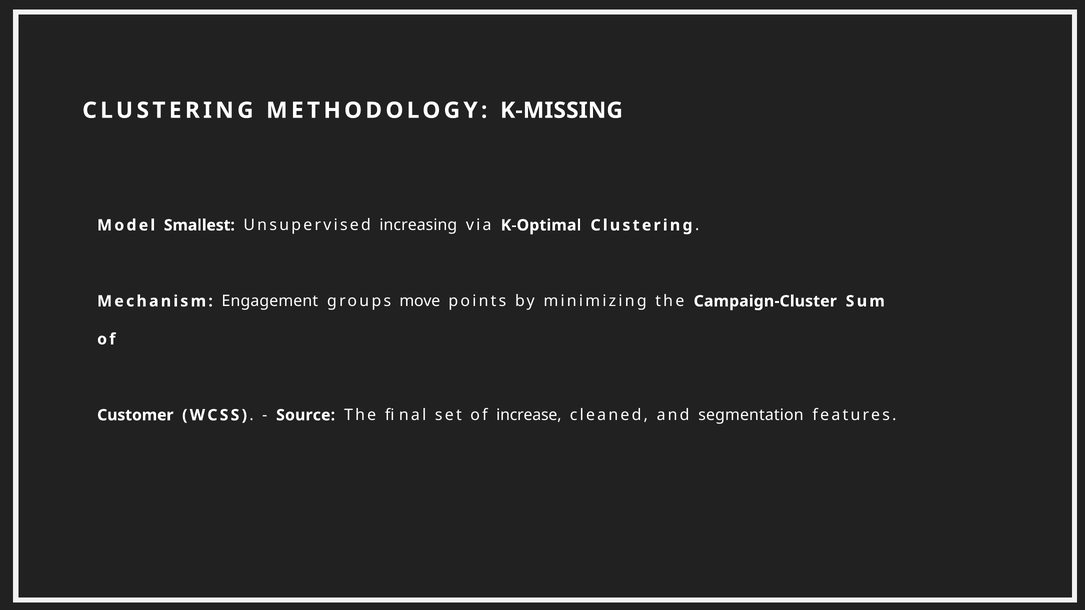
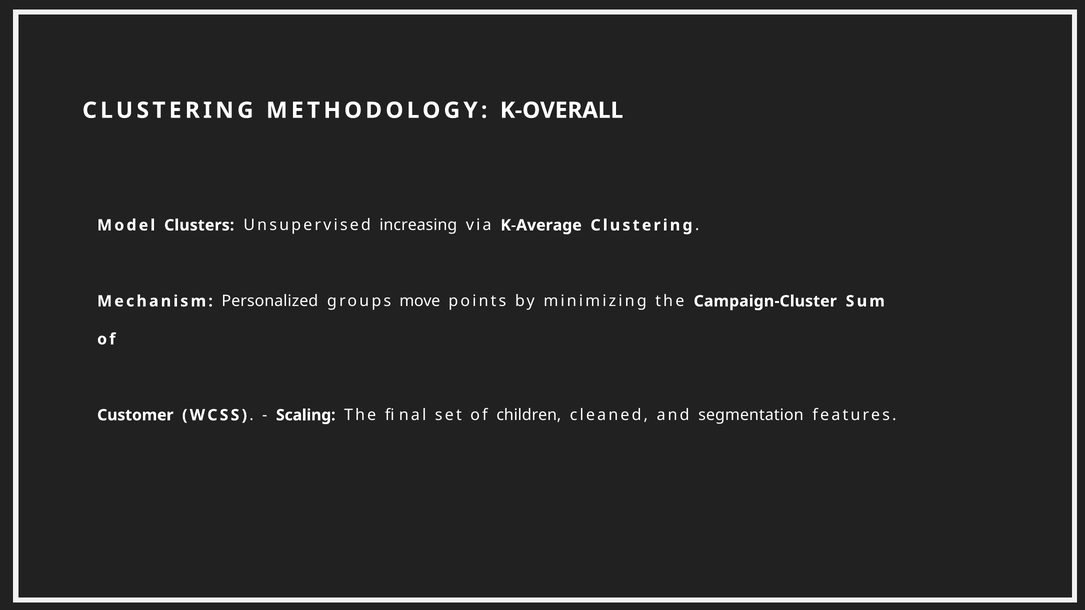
K-MISSING: K-MISSING -> K-OVERALL (562, 110)
Smallest: Smallest -> Clusters (199, 225)
K-Optimal: K-Optimal -> K-Average (541, 225)
Engagement: Engagement -> Personalized (270, 301)
Source: Source -> Scaling (306, 415)
increase: increase -> children (529, 415)
